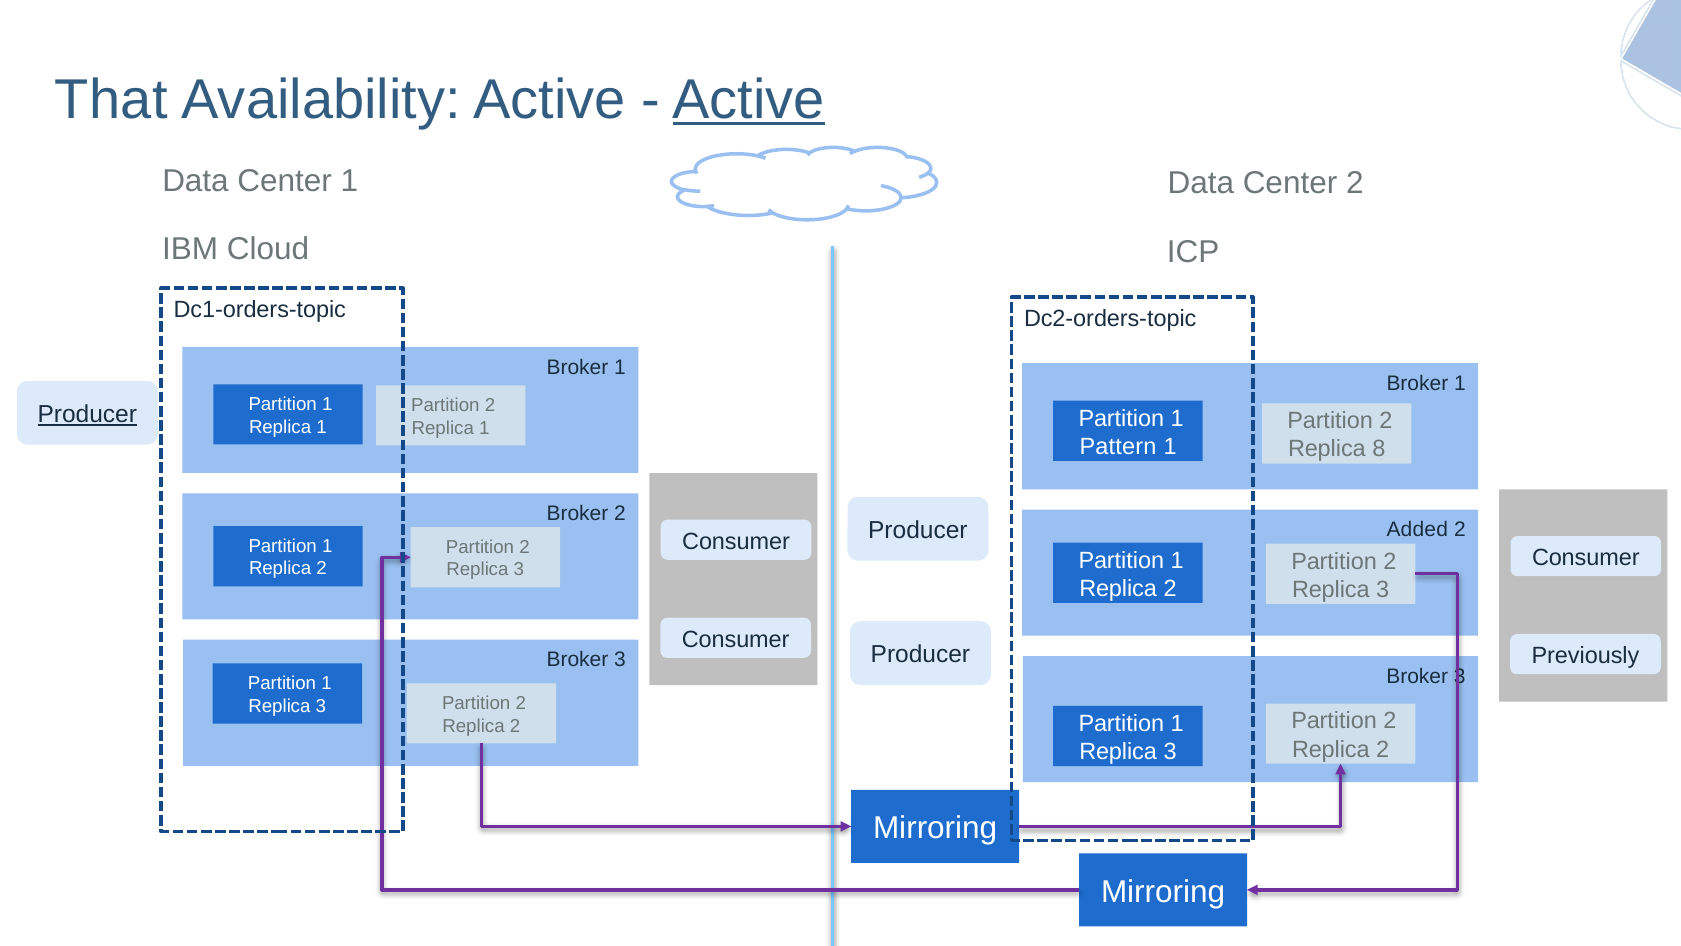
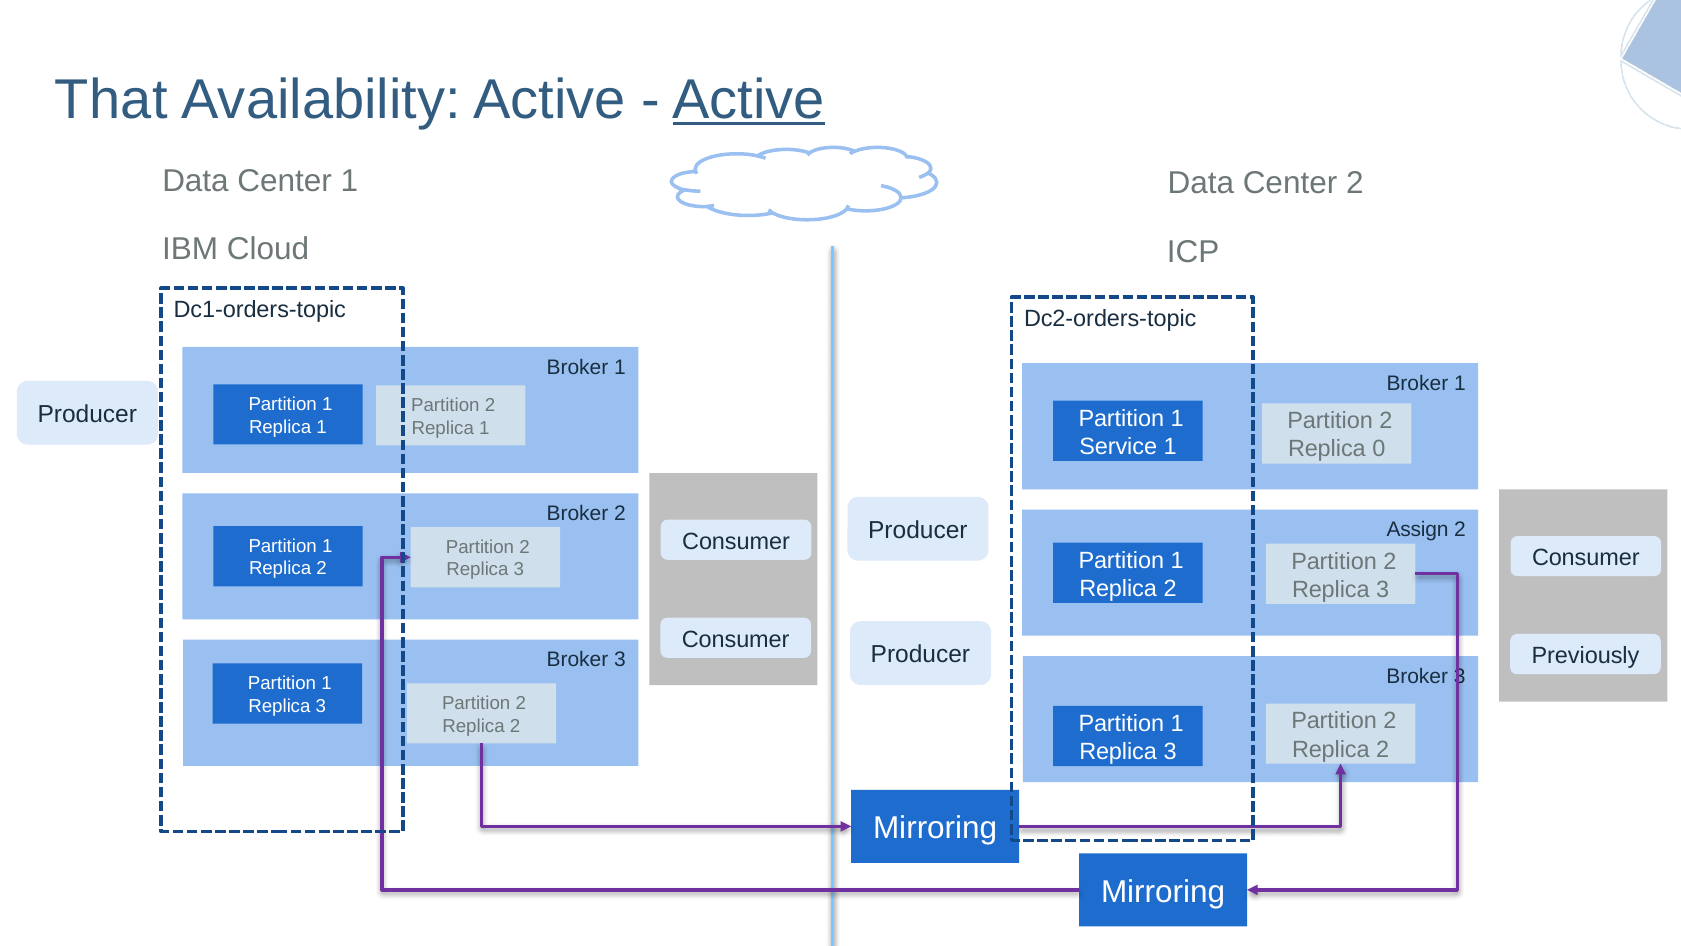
Producer underline: present -> none (87, 414)
Pattern: Pattern -> Service (1118, 446)
8: 8 -> 0 (1379, 449)
Added: Added -> Assign (1417, 530)
